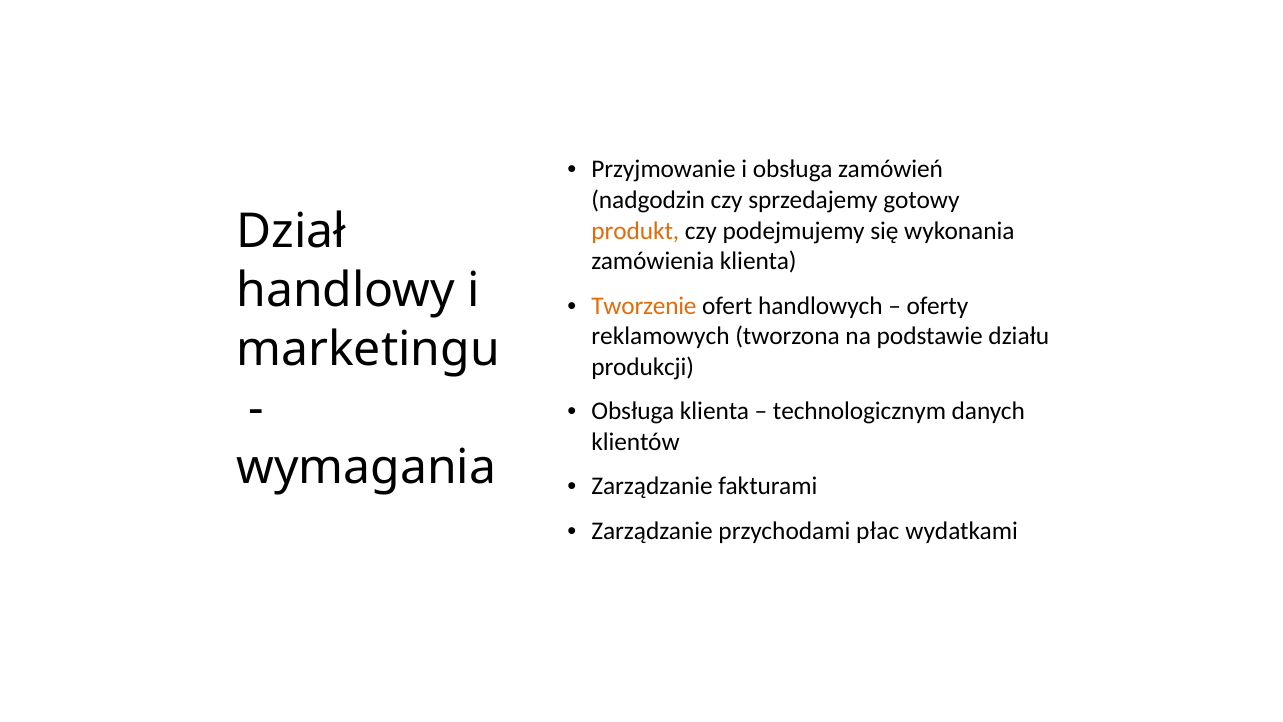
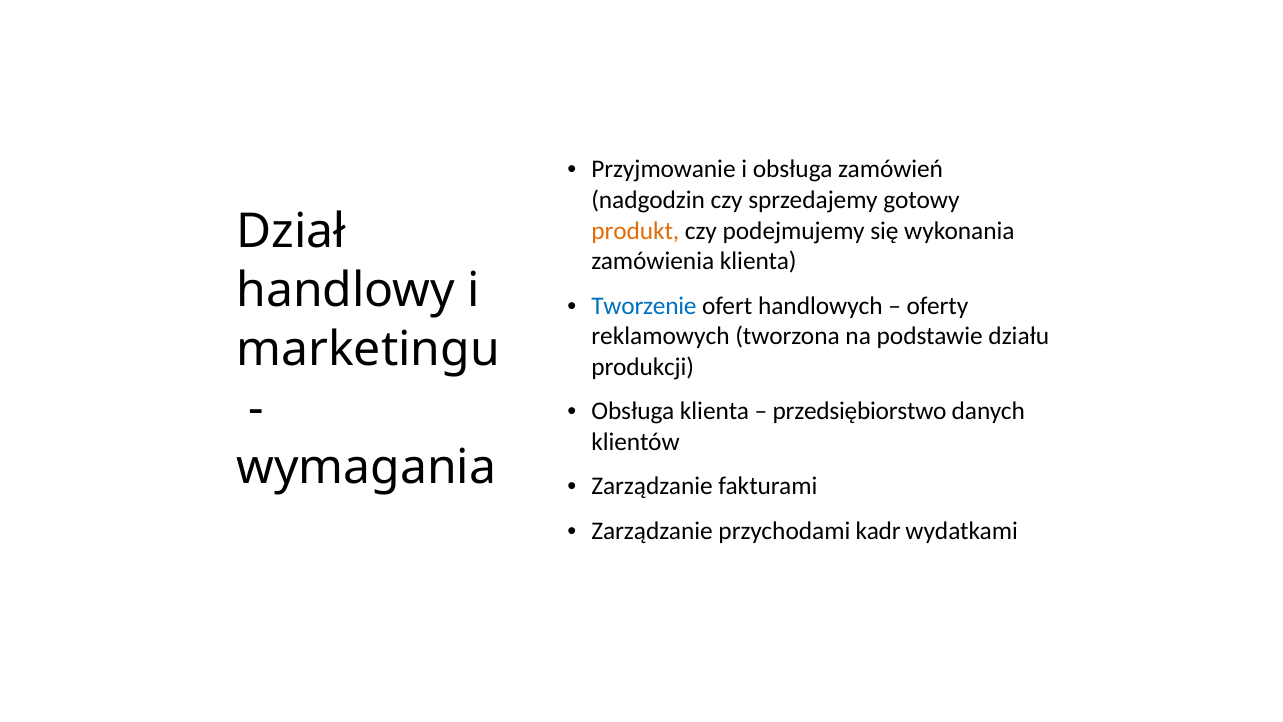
Tworzenie colour: orange -> blue (644, 306)
technologicznym: technologicznym -> przedsiębiorstwo (860, 411)
płac: płac -> kadr (878, 530)
